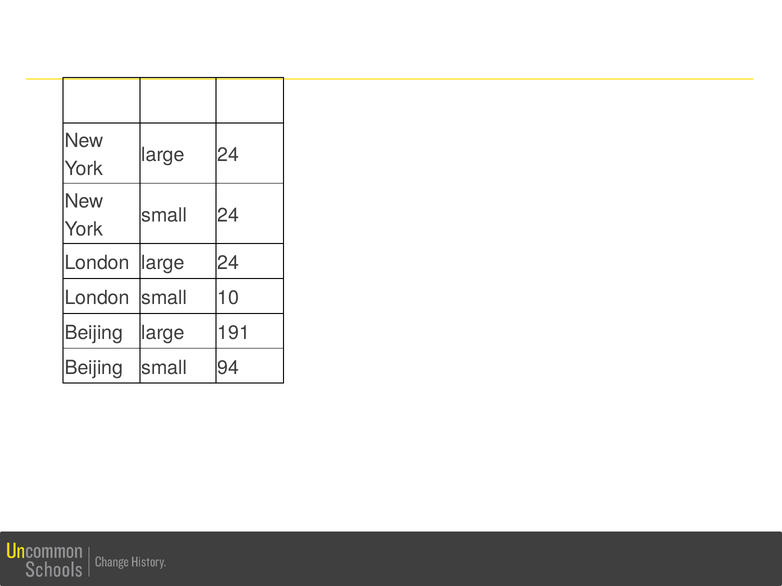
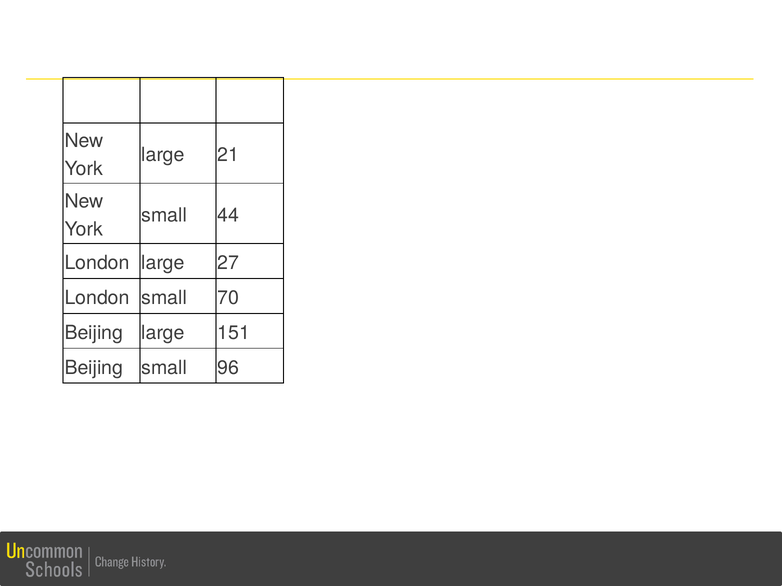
24: 24 -> 21 (228, 155)
small 24: 24 -> 44 (228, 216)
London large 24: 24 -> 27 (228, 263)
10: 10 -> 70 (228, 298)
191: 191 -> 151 (234, 333)
94: 94 -> 96 (228, 368)
